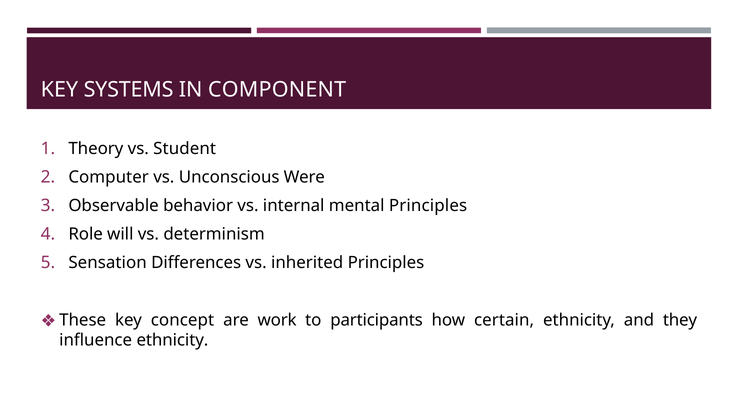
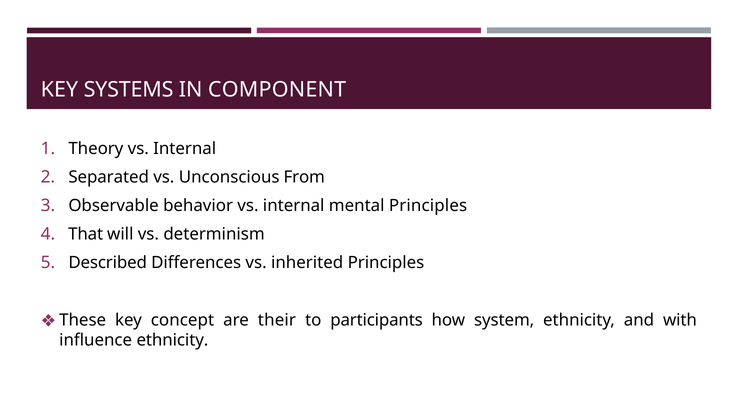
Student: Student -> Internal (185, 149)
Computer: Computer -> Separated (109, 177)
Were: Were -> From (304, 177)
Role: Role -> That (86, 234)
Sensation: Sensation -> Described (108, 263)
work: work -> their (277, 320)
certain: certain -> system (504, 320)
they: they -> with (680, 320)
